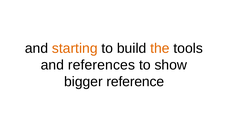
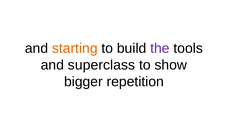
the colour: orange -> purple (160, 48)
references: references -> superclass (101, 65)
reference: reference -> repetition (135, 82)
